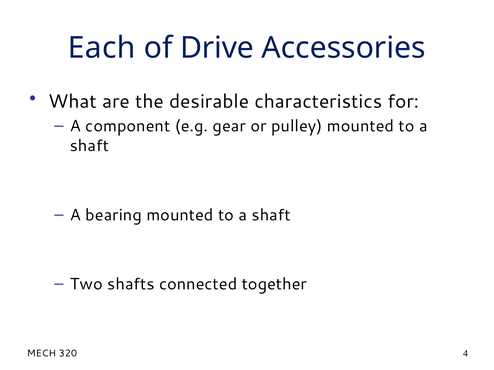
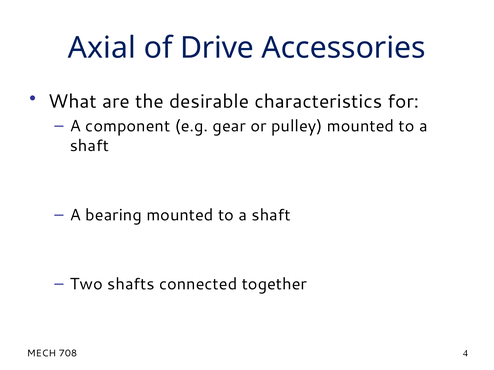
Each: Each -> Axial (102, 48)
320: 320 -> 708 (68, 354)
